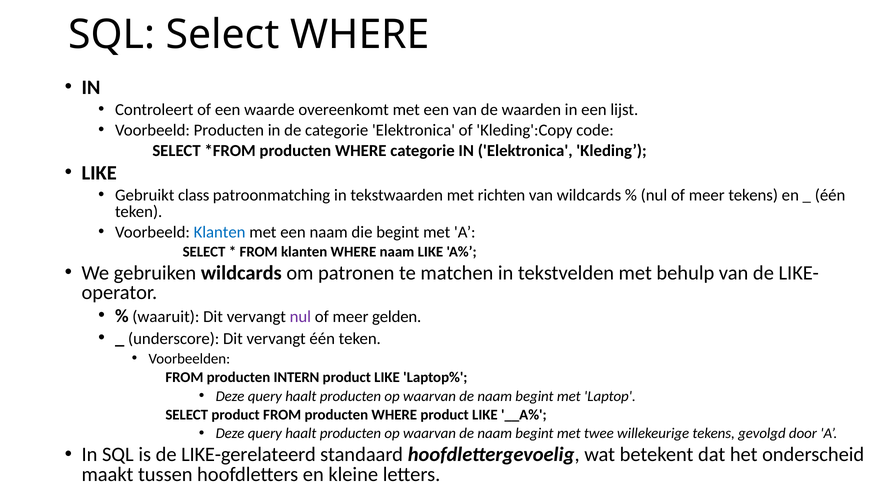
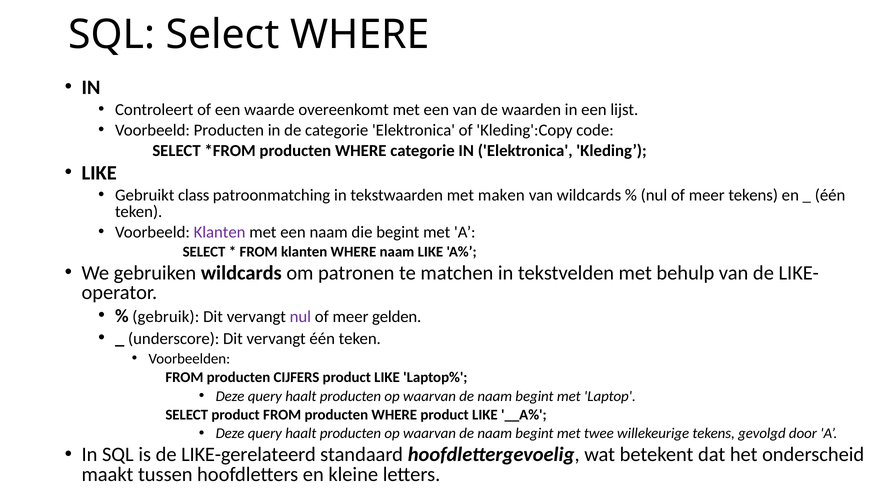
richten: richten -> maken (501, 195)
Klanten colour: blue -> purple (220, 232)
waaruit: waaruit -> gebruik (166, 317)
INTERN: INTERN -> CIJFERS (296, 377)
